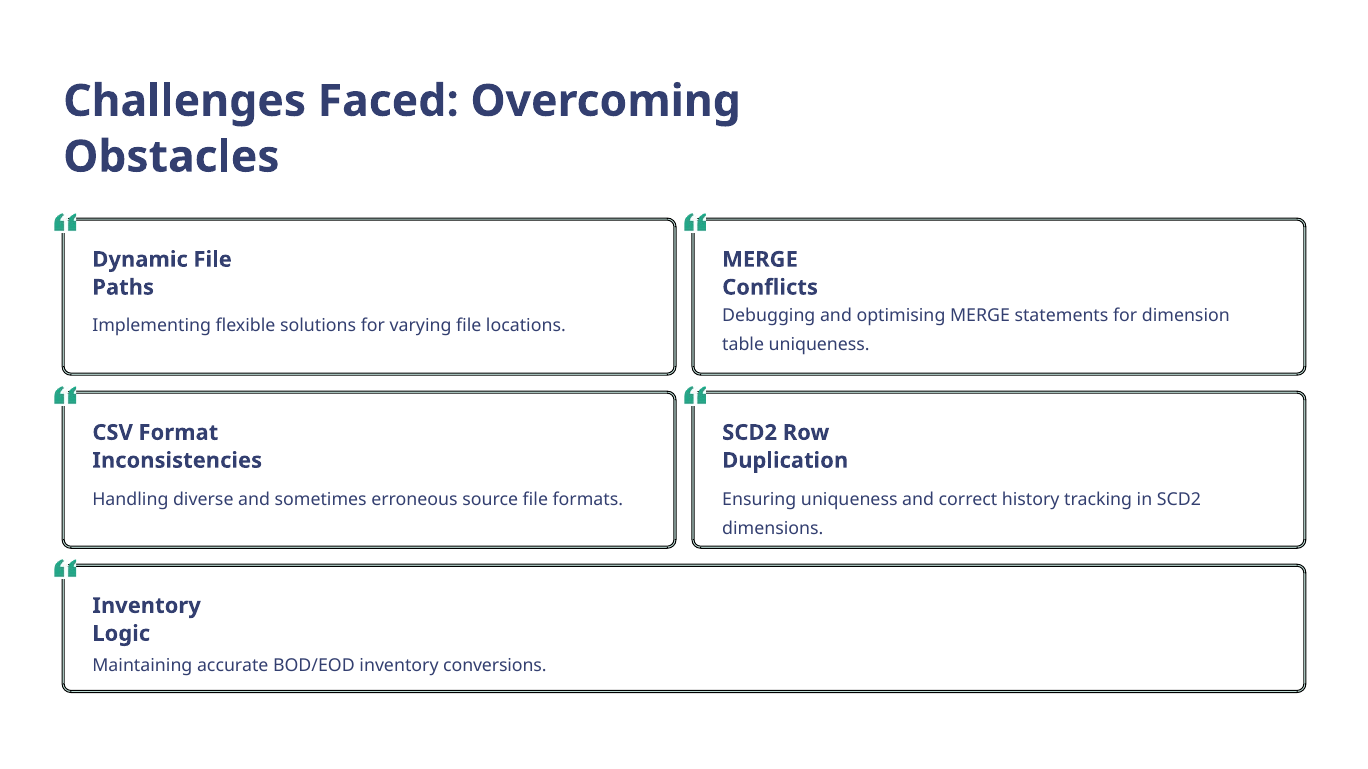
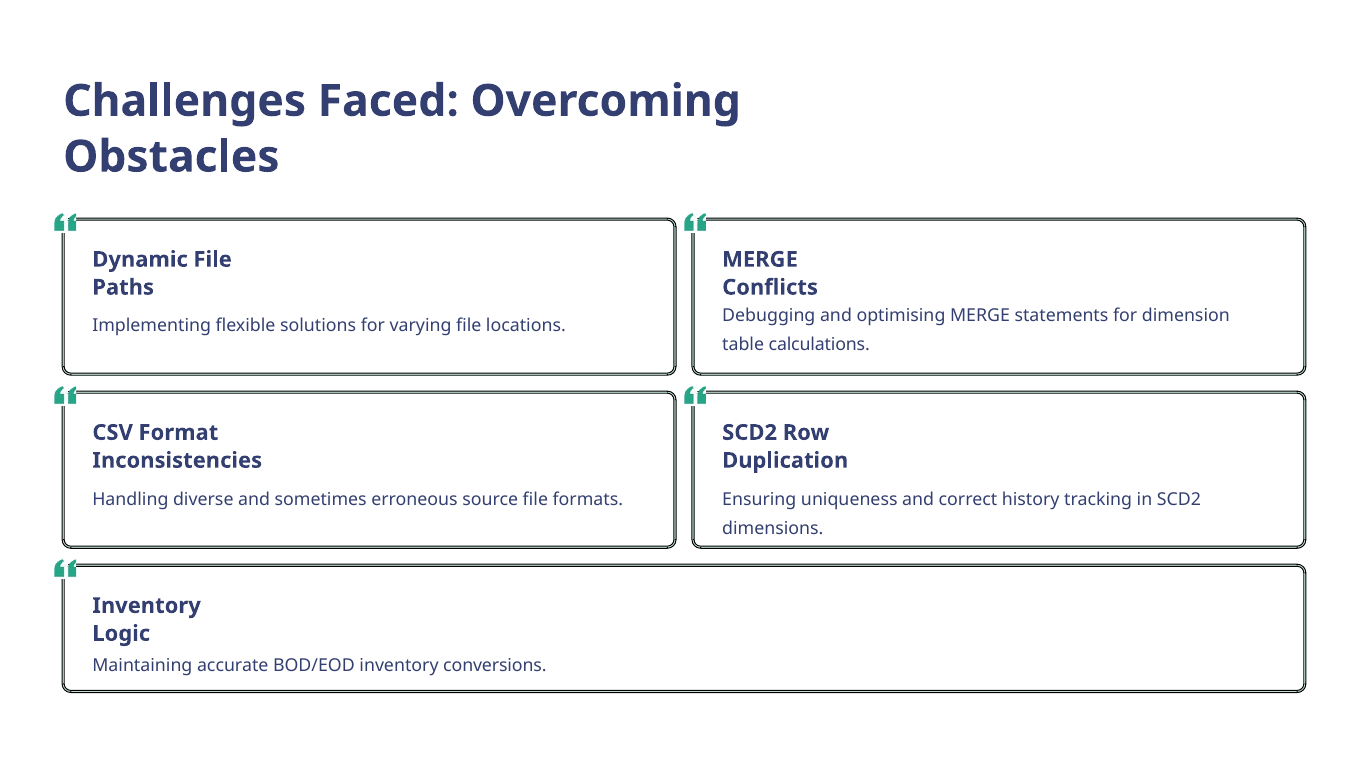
table uniqueness: uniqueness -> calculations (819, 344)
